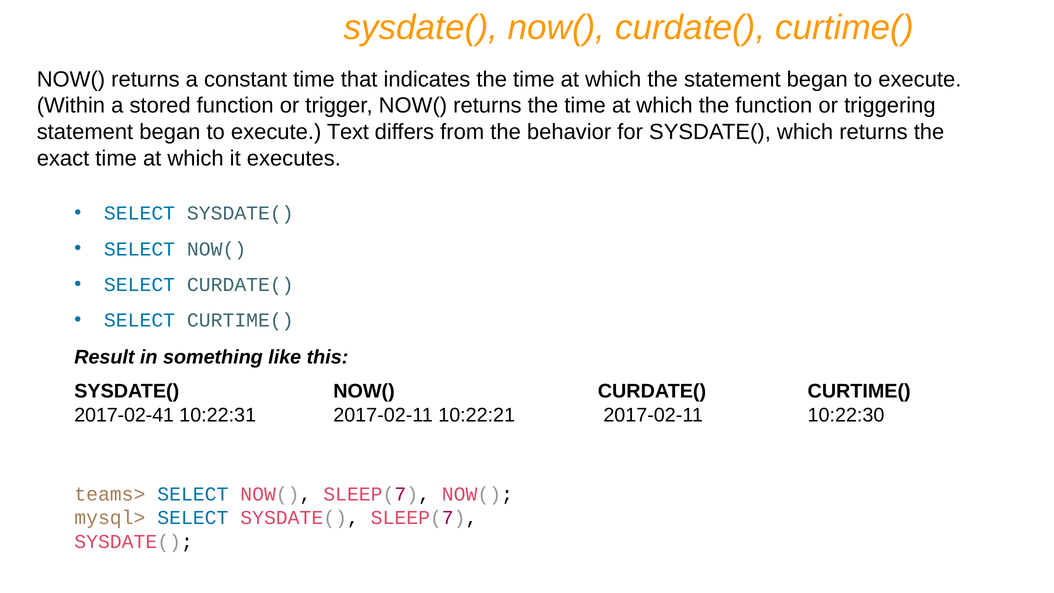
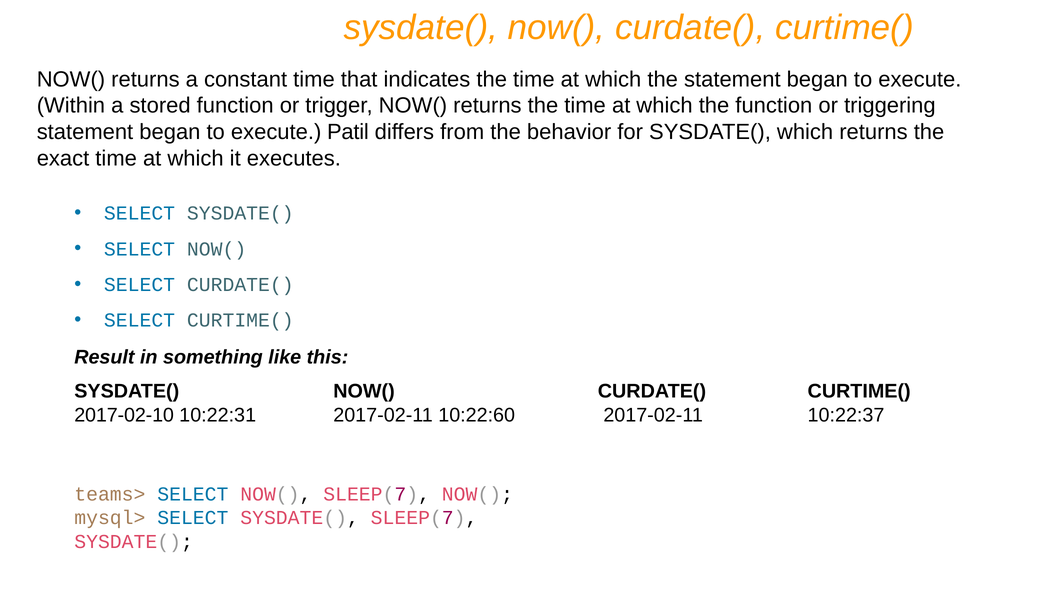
Text: Text -> Patil (348, 132)
2017-02-41: 2017-02-41 -> 2017-02-10 (124, 415)
10:22:21: 10:22:21 -> 10:22:60 (477, 415)
10:22:30: 10:22:30 -> 10:22:37 (846, 415)
